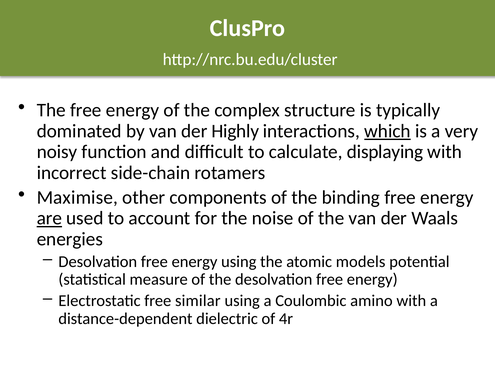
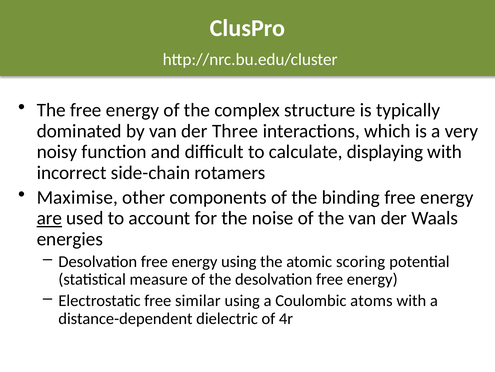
Highly: Highly -> Three (235, 131)
which underline: present -> none (387, 131)
models: models -> scoring (361, 261)
amino: amino -> atoms (371, 300)
